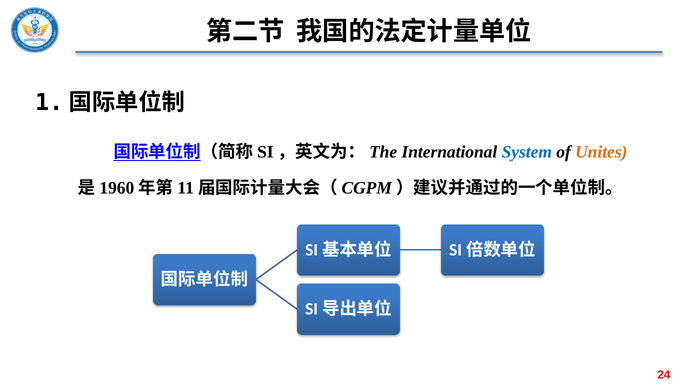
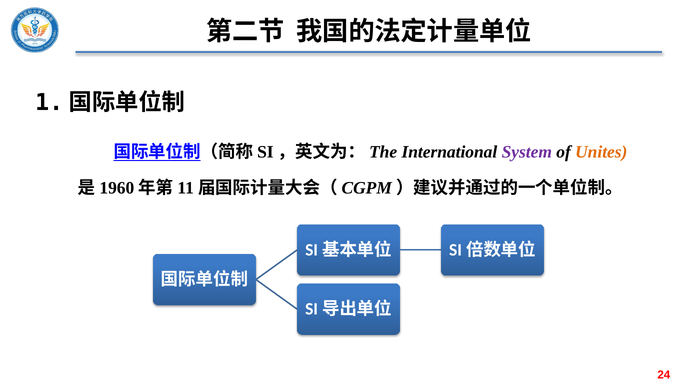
System colour: blue -> purple (527, 152)
